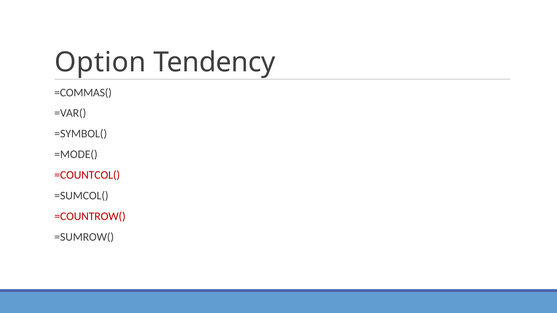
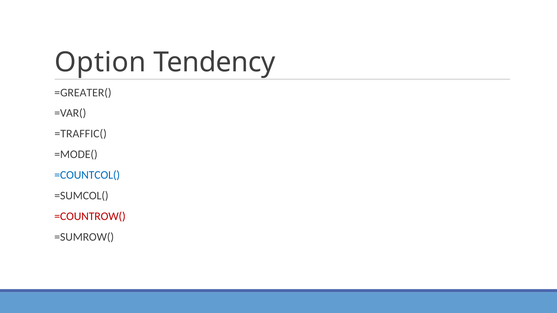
=COMMAS(: =COMMAS( -> =GREATER( (83, 93)
=SYMBOL(: =SYMBOL( -> =TRAFFIC( (81, 134)
=COUNTCOL( colour: red -> blue (87, 175)
